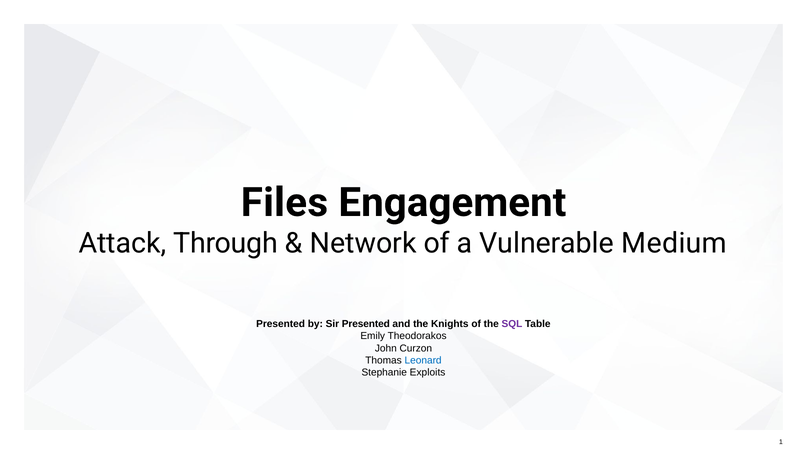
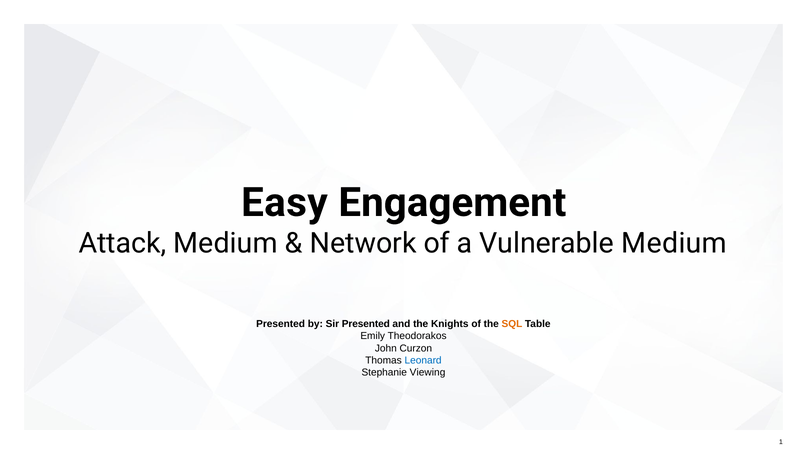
Files: Files -> Easy (284, 203)
Attack Through: Through -> Medium (225, 243)
SQL colour: purple -> orange (512, 324)
Exploits: Exploits -> Viewing (428, 373)
